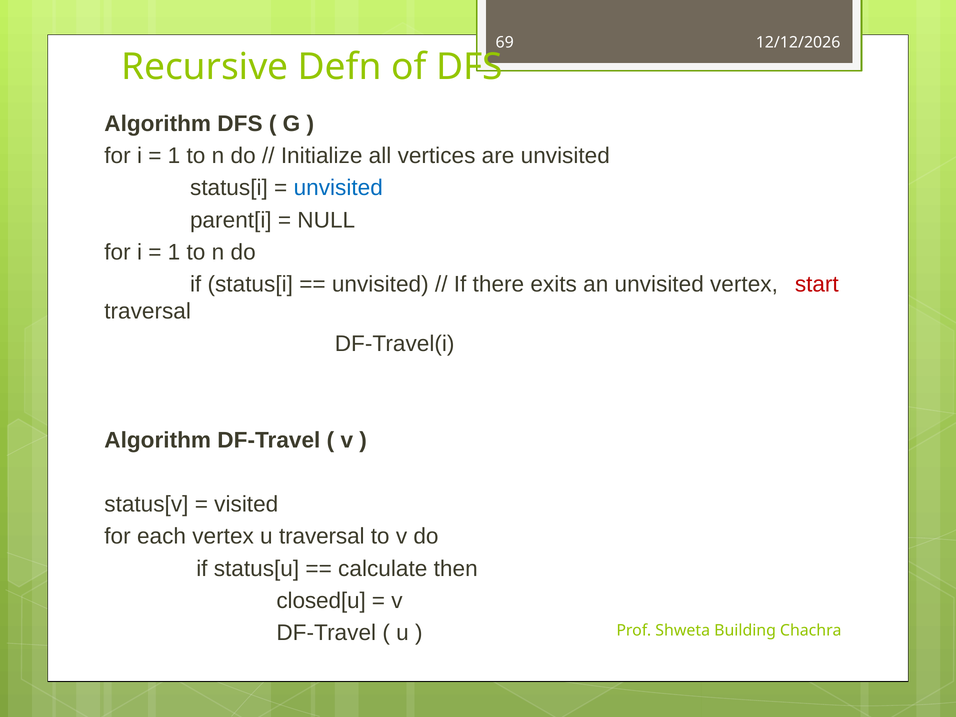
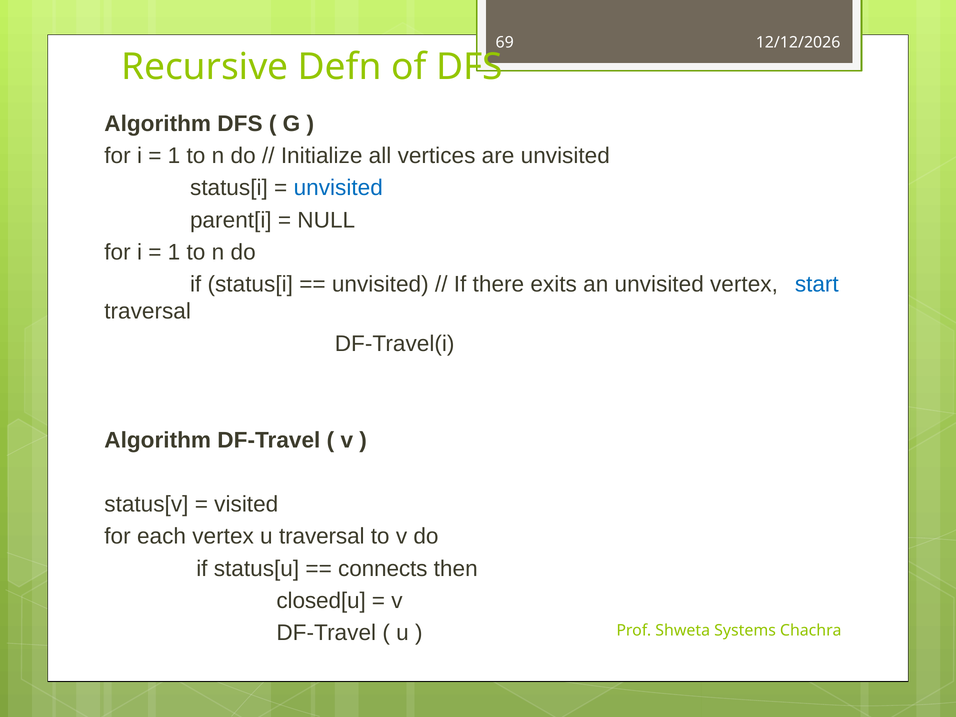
start colour: red -> blue (817, 284)
calculate: calculate -> connects (383, 569)
Building: Building -> Systems (745, 631)
